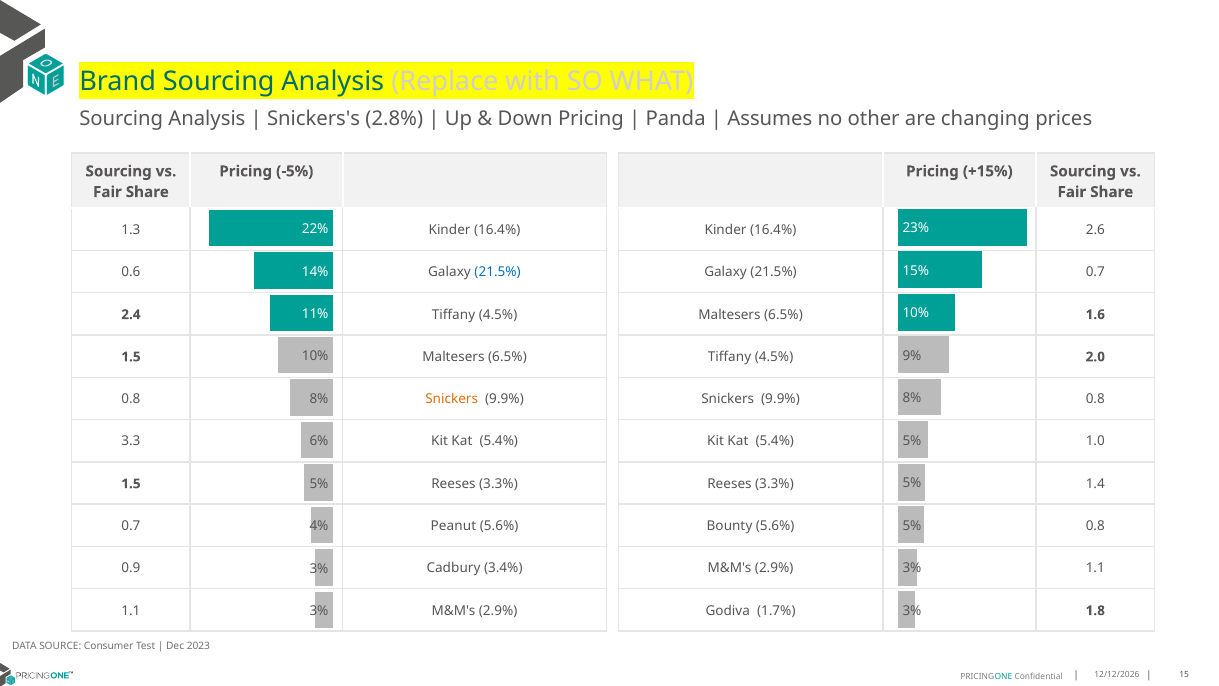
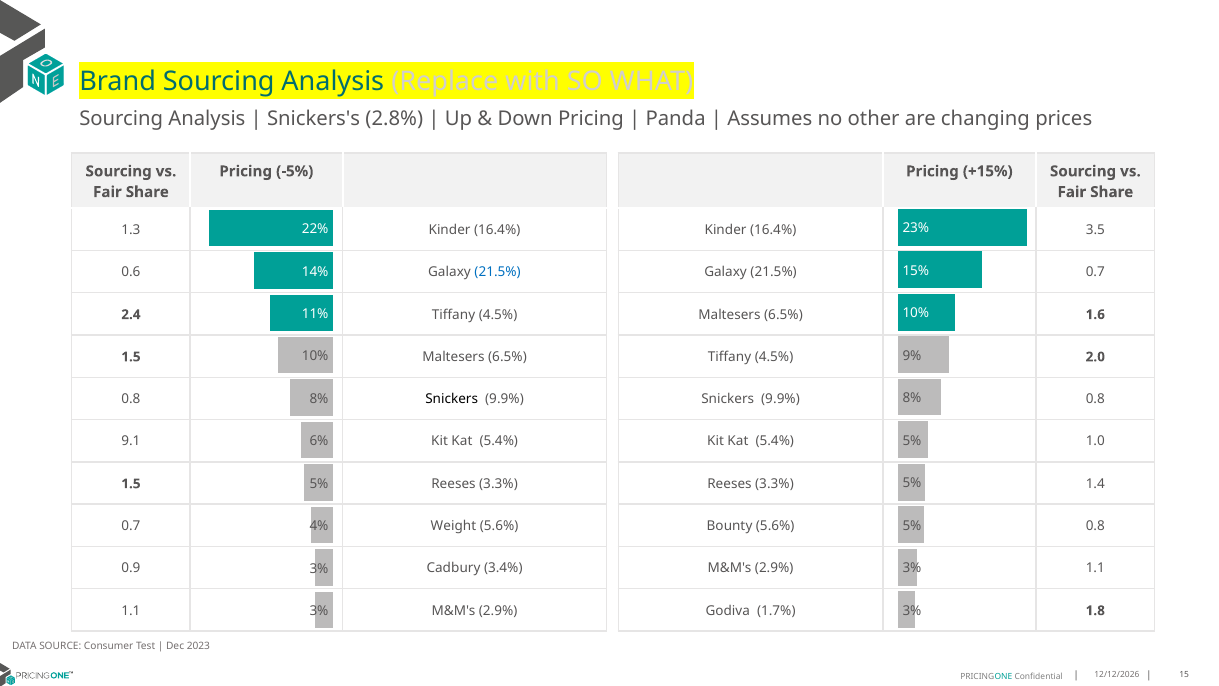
2.6: 2.6 -> 3.5 (1095, 230)
Snickers colour: orange -> black (452, 399)
3.3: 3.3 -> 9.1 (131, 441)
Peanut: Peanut -> Weight (453, 526)
